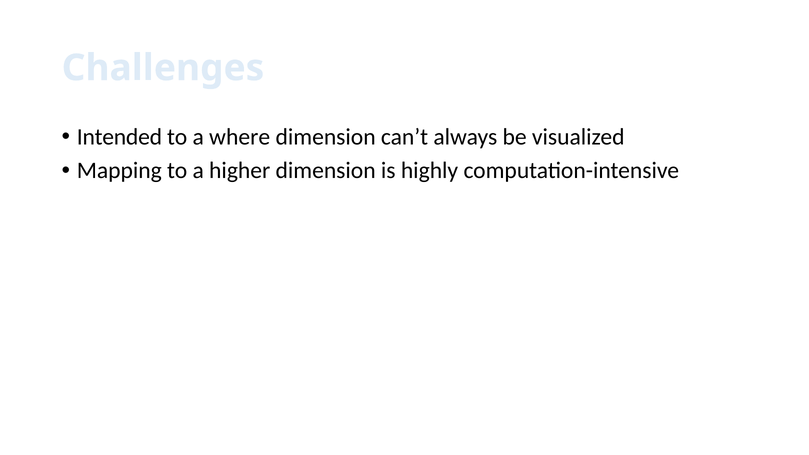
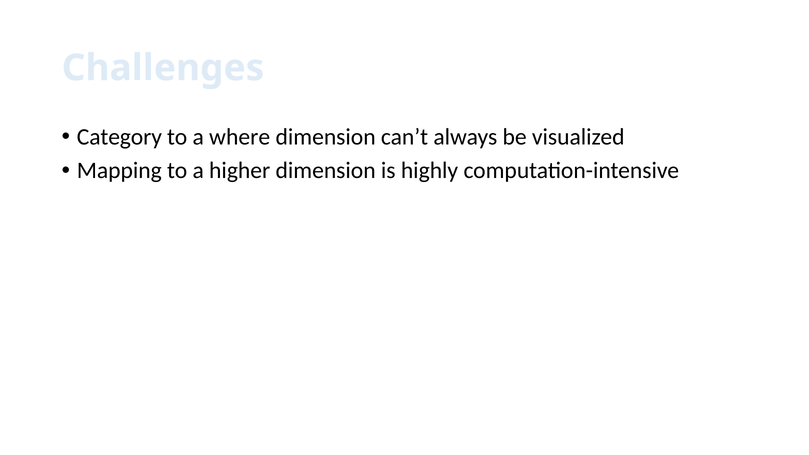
Intended: Intended -> Category (119, 137)
